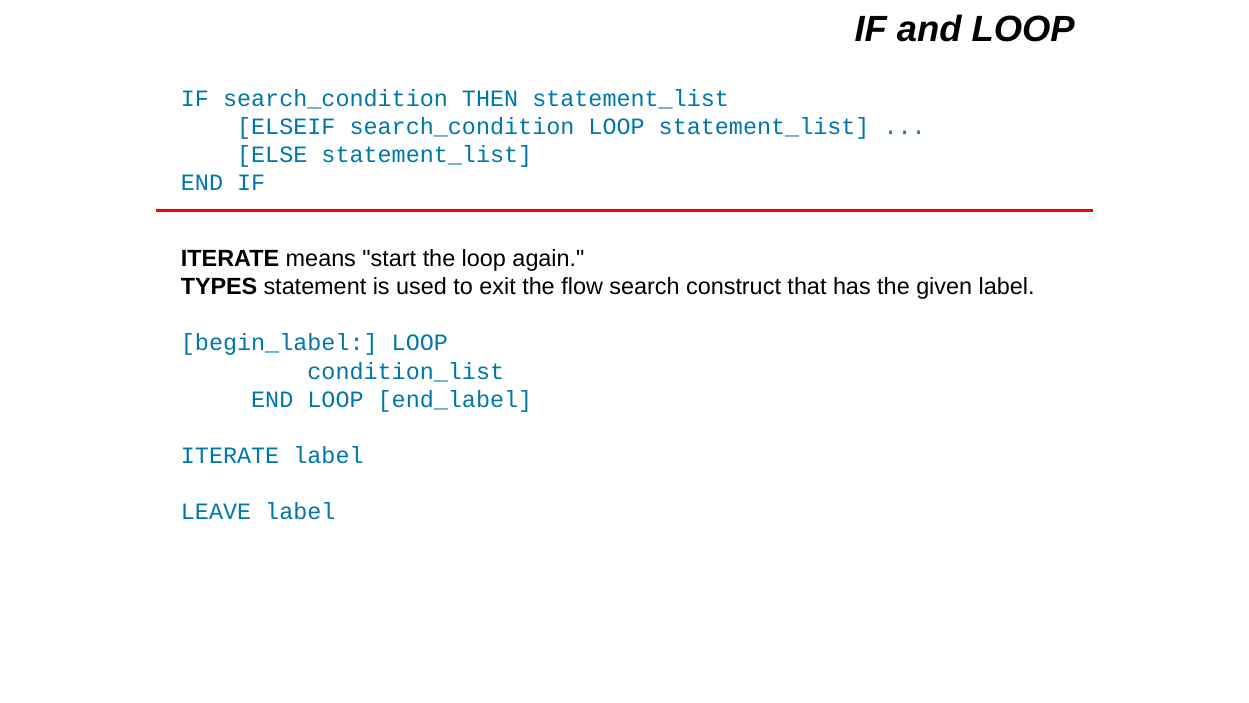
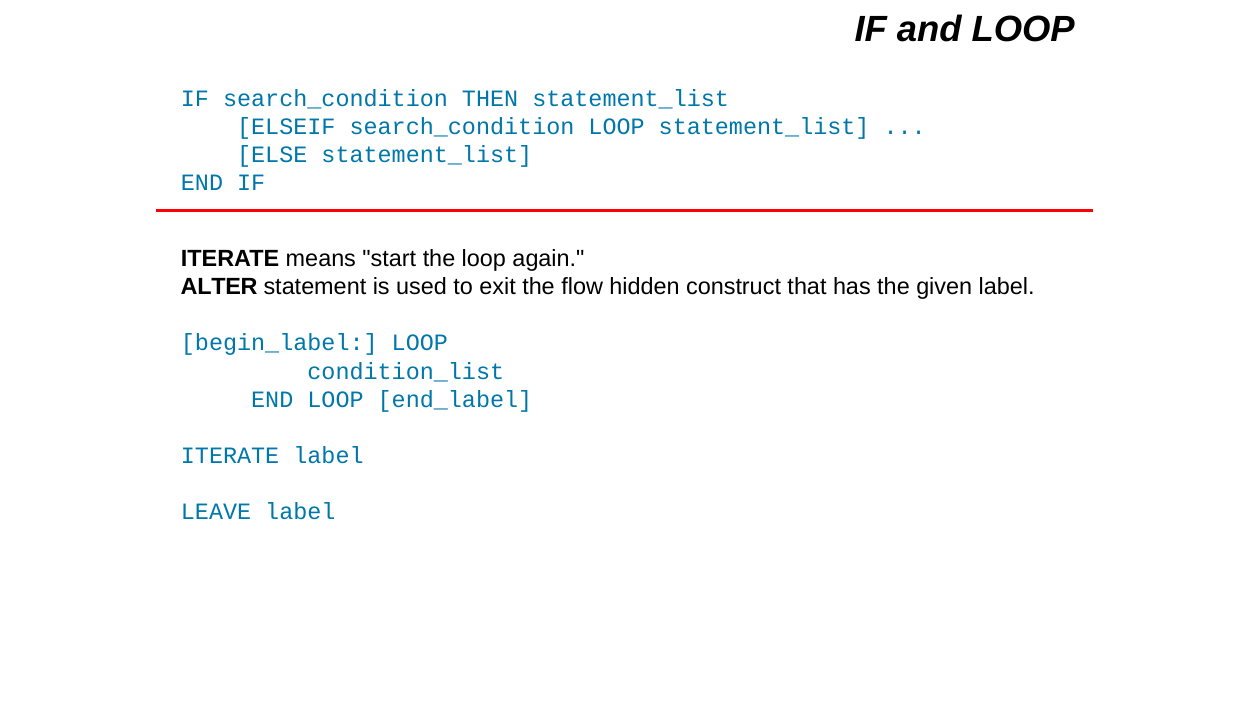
TYPES: TYPES -> ALTER (219, 287)
search: search -> hidden (645, 287)
